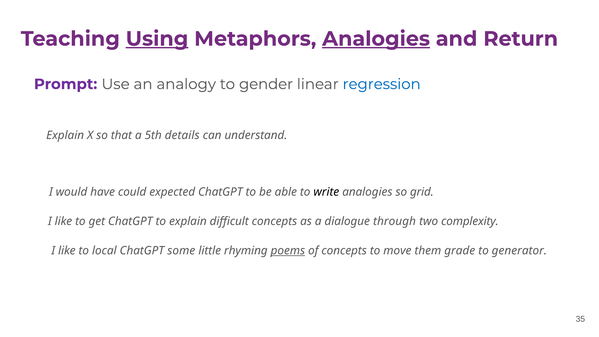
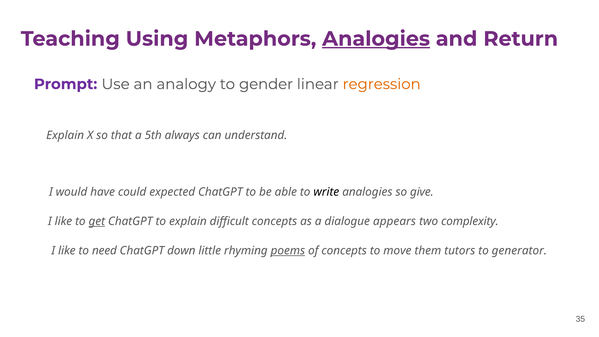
Using underline: present -> none (157, 39)
regression colour: blue -> orange (382, 84)
details: details -> always (182, 135)
grid: grid -> give (422, 192)
get underline: none -> present (97, 221)
through: through -> appears (394, 221)
local: local -> need (104, 250)
some: some -> down (181, 250)
grade: grade -> tutors (460, 250)
